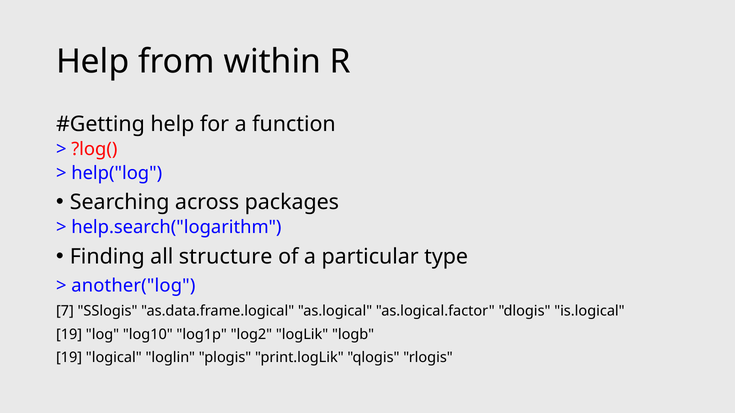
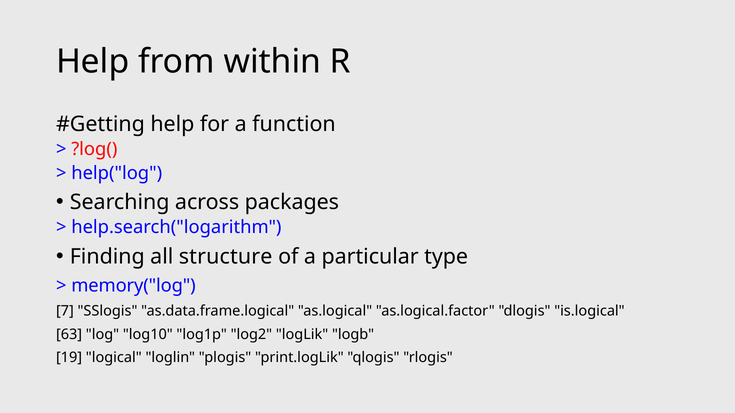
another("log: another("log -> memory("log (134, 286)
19: 19 -> 63 (69, 335)
